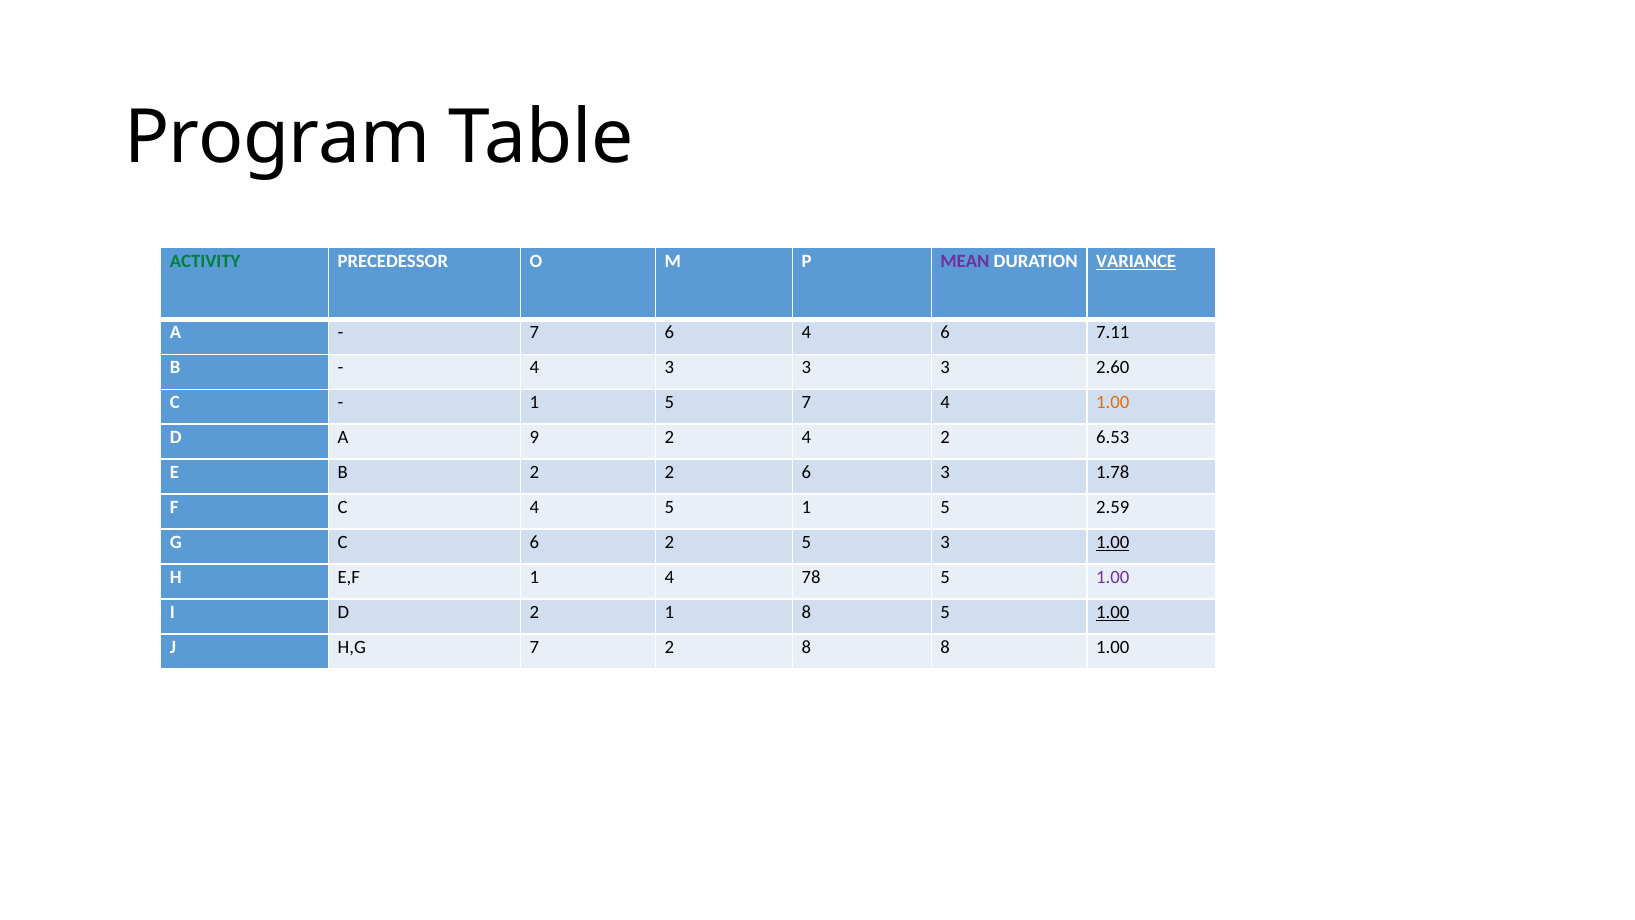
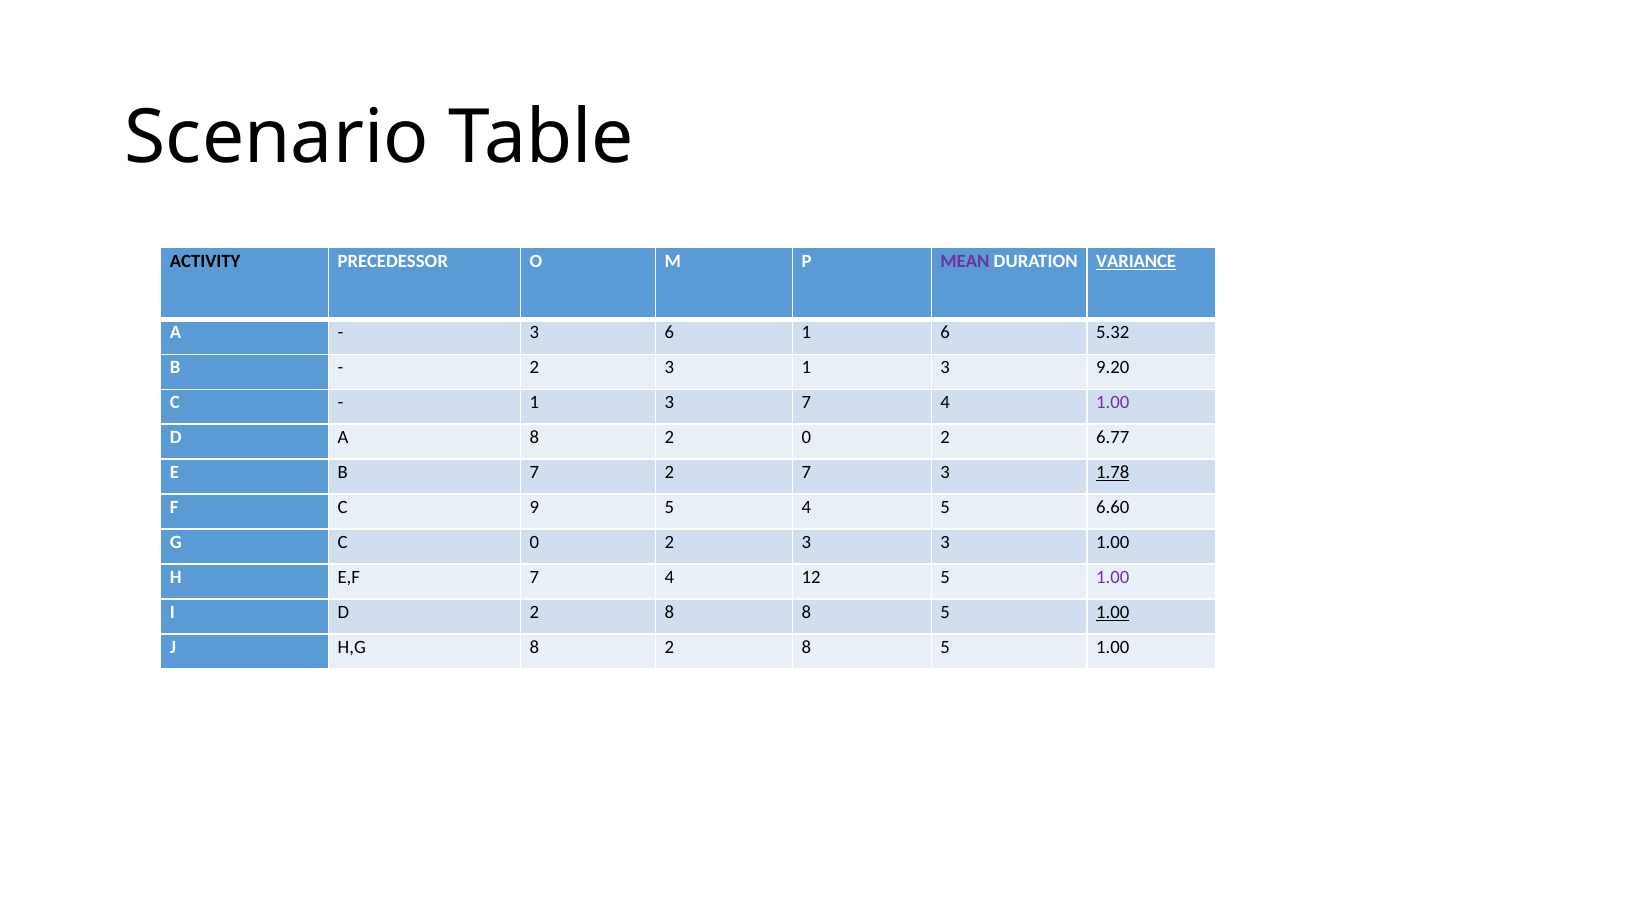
Program: Program -> Scenario (277, 137)
ACTIVITY colour: green -> black (205, 261)
7: 7 -> 3 (534, 333)
6 4: 4 -> 1 (806, 333)
7.11: 7.11 -> 5.32 (1113, 333)
4: 4 -> 2 (534, 368)
3: 3 -> 1 (806, 368)
2.60: 2.60 -> 9.20 (1113, 368)
5: 5 -> 3 (669, 403)
1.00 colour: orange -> purple (1113, 403)
A 9: 9 -> 8 (534, 437)
2 4: 4 -> 0 (806, 437)
6.53: 6.53 -> 6.77 (1113, 437)
B 2: 2 -> 7 (534, 472)
2 6: 6 -> 7 (806, 472)
1.78 underline: none -> present (1113, 472)
C 4: 4 -> 9 (534, 507)
5 1: 1 -> 4 (806, 507)
2.59: 2.59 -> 6.60 (1113, 507)
C 6: 6 -> 0 (534, 542)
5: 5 -> 3 (806, 542)
1.00 underline: present -> none (1113, 542)
E,F 1: 1 -> 7 (534, 577)
78: 78 -> 12 (811, 577)
D 2 1: 1 -> 8 (669, 612)
H,G 7: 7 -> 8 (534, 647)
2 8 8: 8 -> 5 (945, 647)
